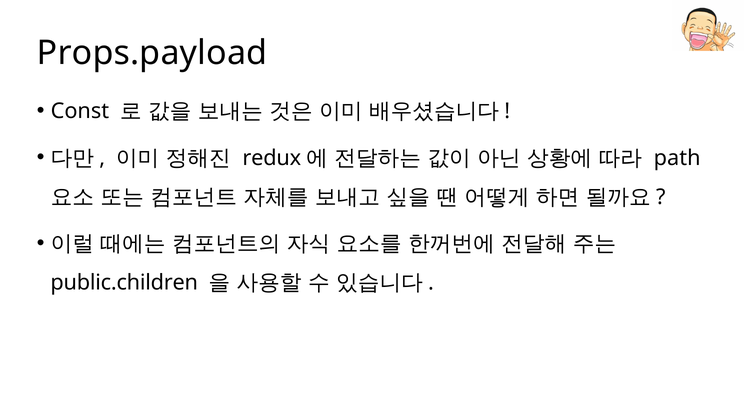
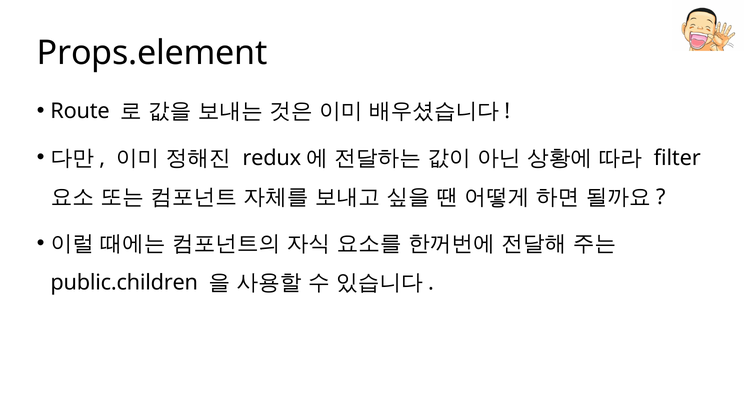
Props.payload: Props.payload -> Props.element (152, 53)
Const: Const -> Route (80, 111)
path: path -> filter (677, 158)
